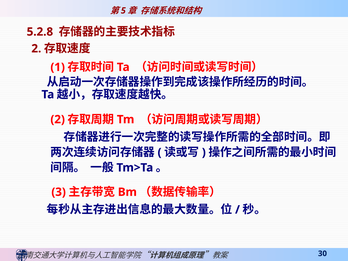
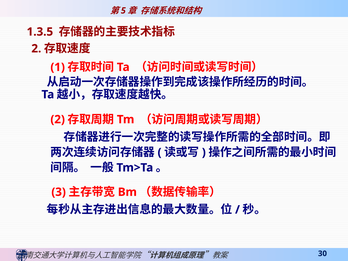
5.2.8: 5.2.8 -> 1.3.5 (40, 32)
